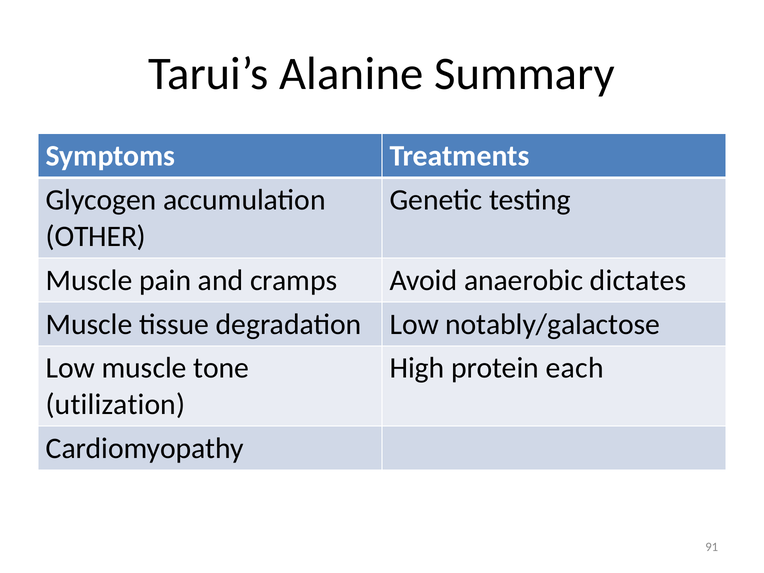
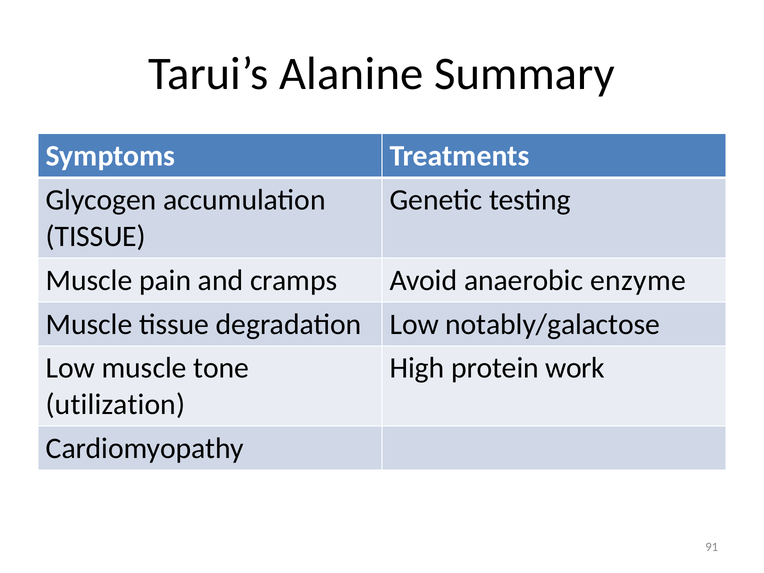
OTHER: OTHER -> TISSUE (96, 236)
dictates: dictates -> enzyme (638, 280)
each: each -> work (575, 368)
